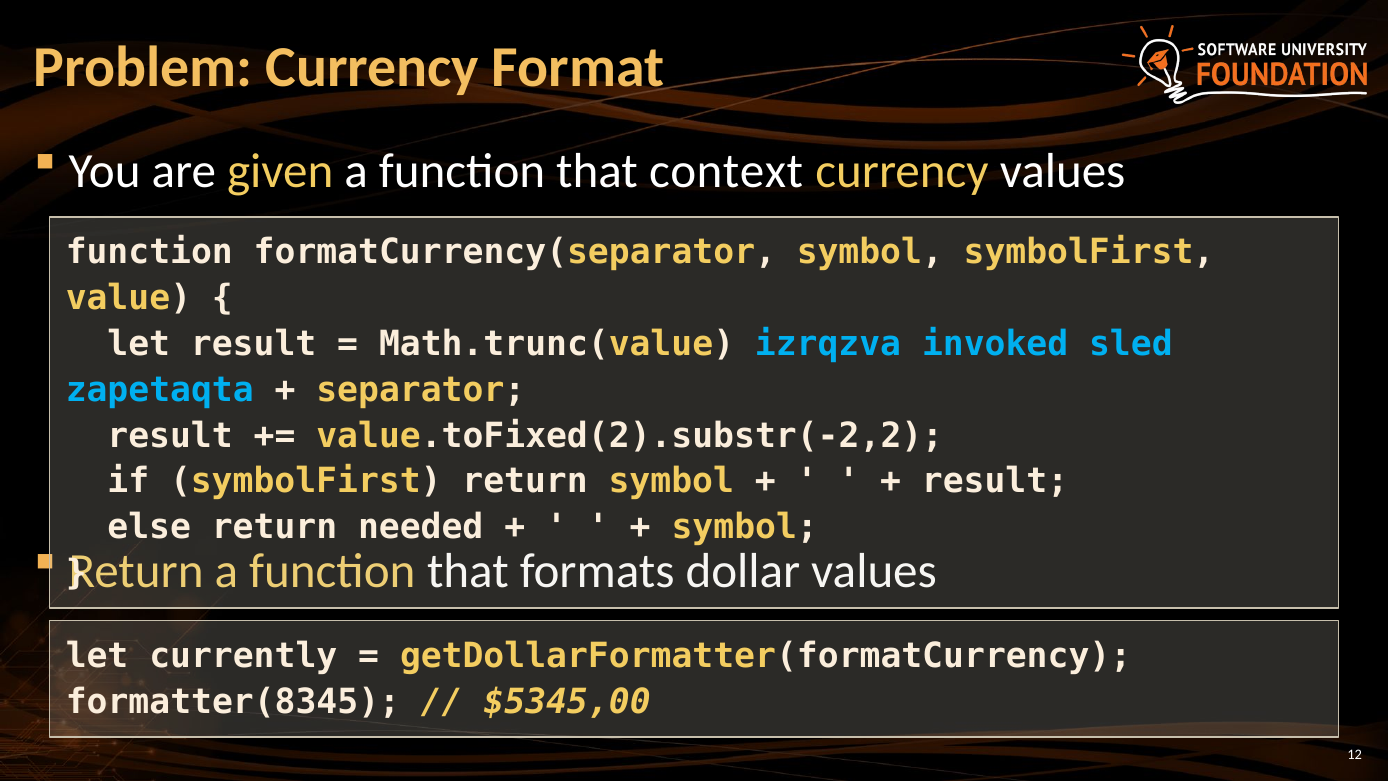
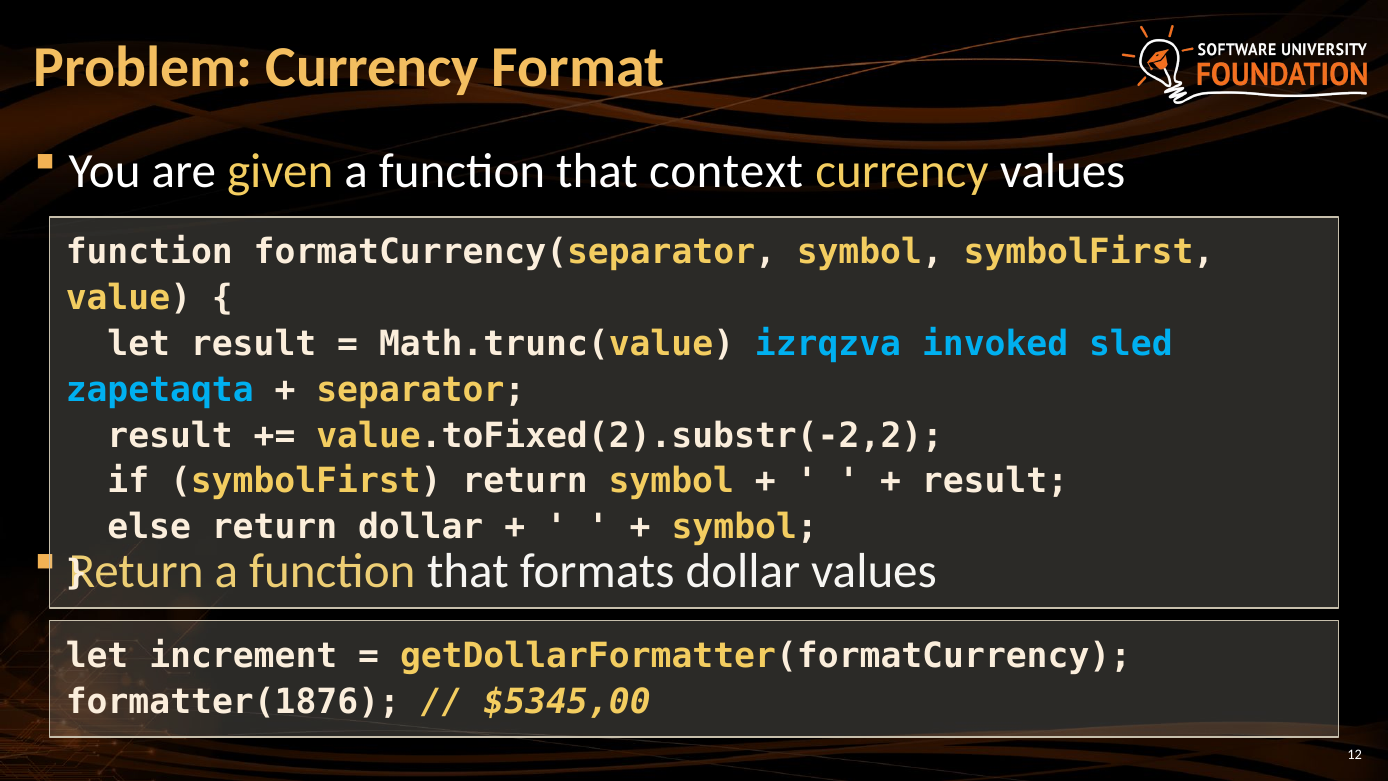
return needed: needed -> dollar (421, 527)
currently: currently -> increment (243, 656)
formatter(8345: formatter(8345 -> formatter(1876 (233, 702)
